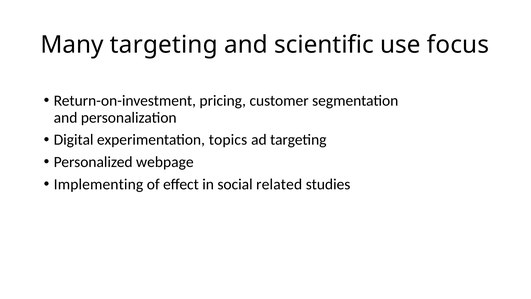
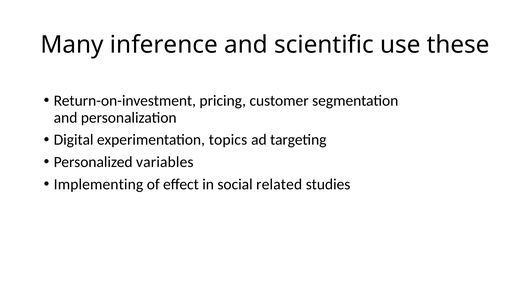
Many targeting: targeting -> inference (164, 45)
focus: focus -> these (458, 45)
webpage: webpage -> variables (165, 162)
